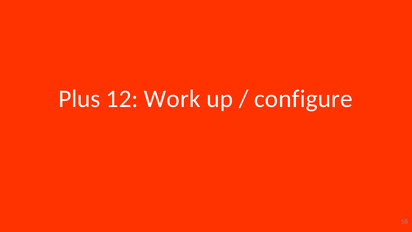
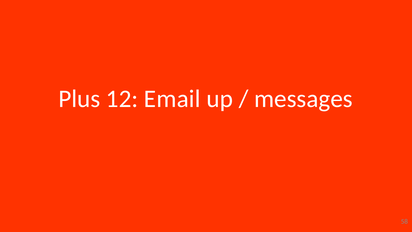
Work: Work -> Email (172, 99)
configure: configure -> messages (303, 99)
